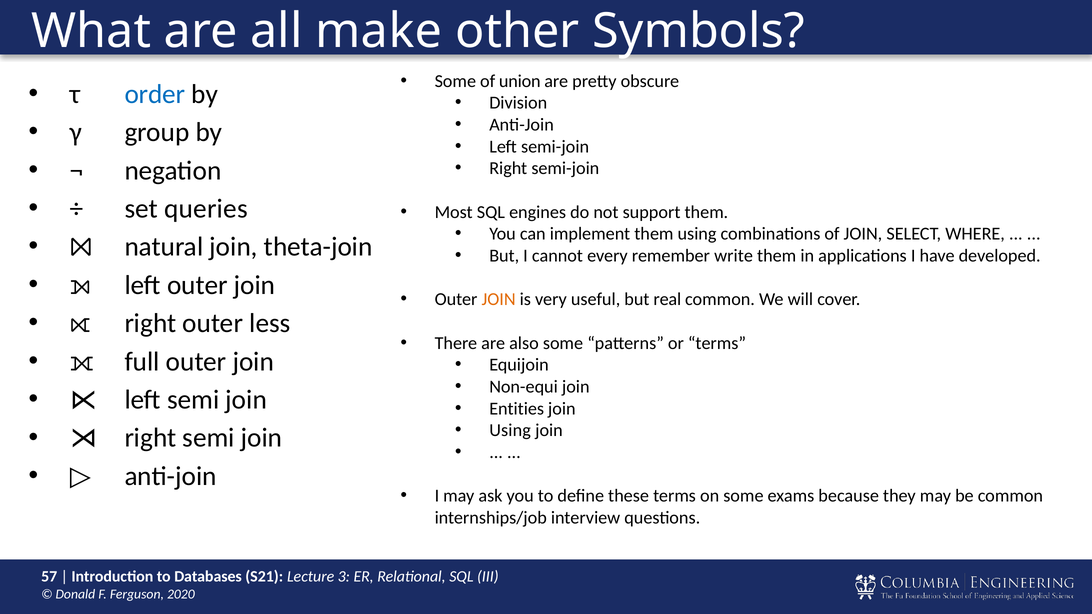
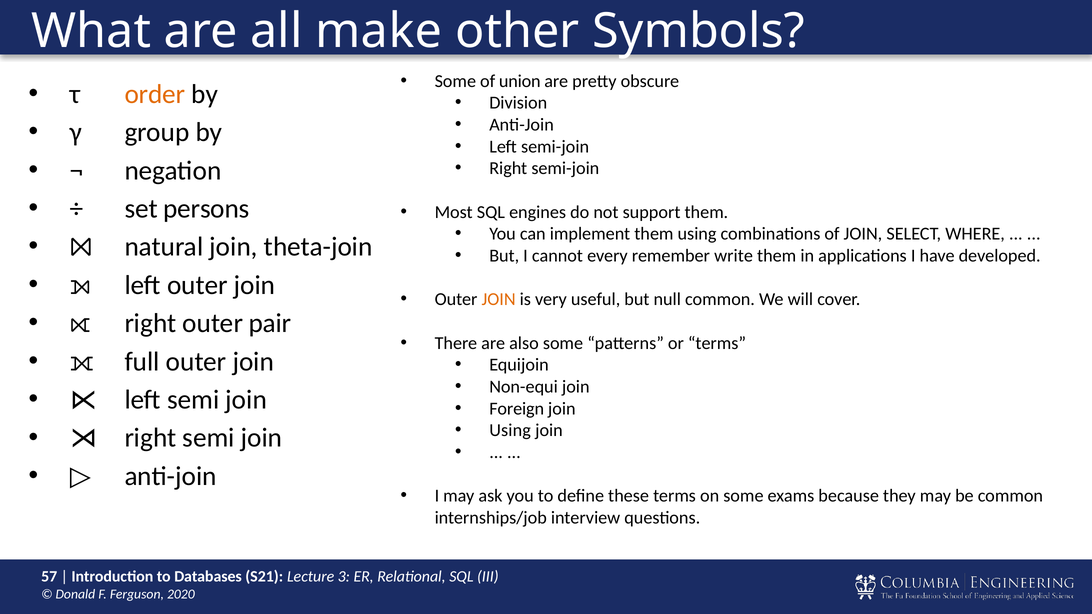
order colour: blue -> orange (155, 94)
queries: queries -> persons (206, 209)
real: real -> null (667, 300)
less: less -> pair (270, 323)
Entities: Entities -> Foreign (517, 409)
